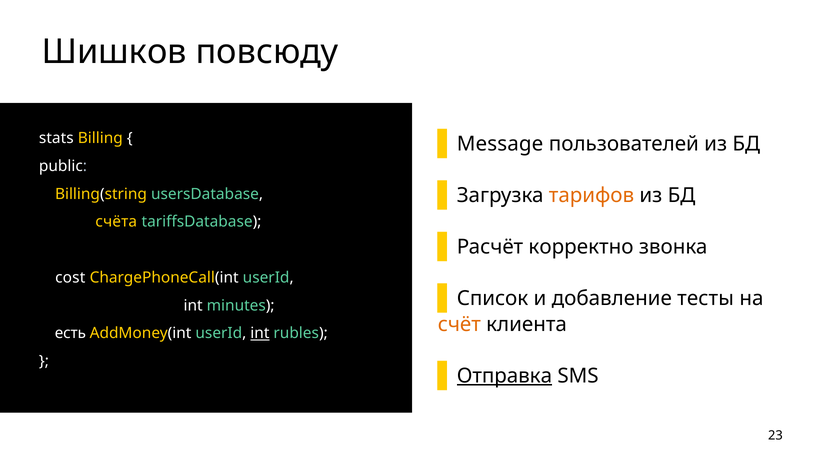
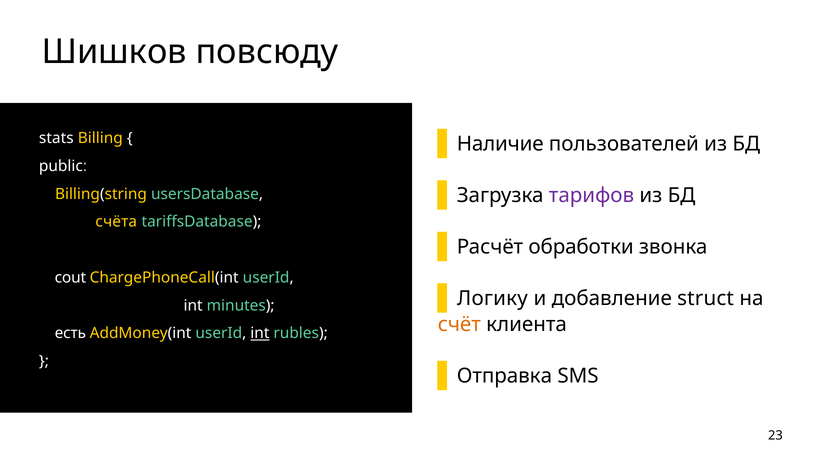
Message: Message -> Наличие (500, 144)
тарифов colour: orange -> purple (591, 195)
корректно: корректно -> обработки (581, 247)
cost: cost -> cout (70, 277)
Список: Список -> Логику (492, 298)
тесты: тесты -> struct (706, 298)
Отправка underline: present -> none (504, 376)
